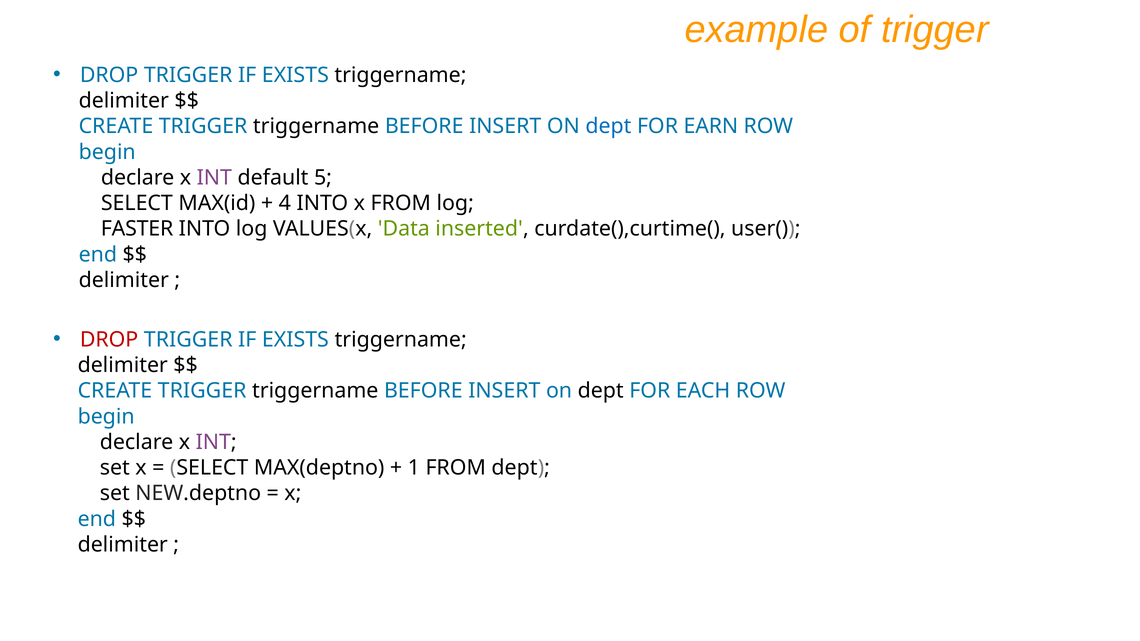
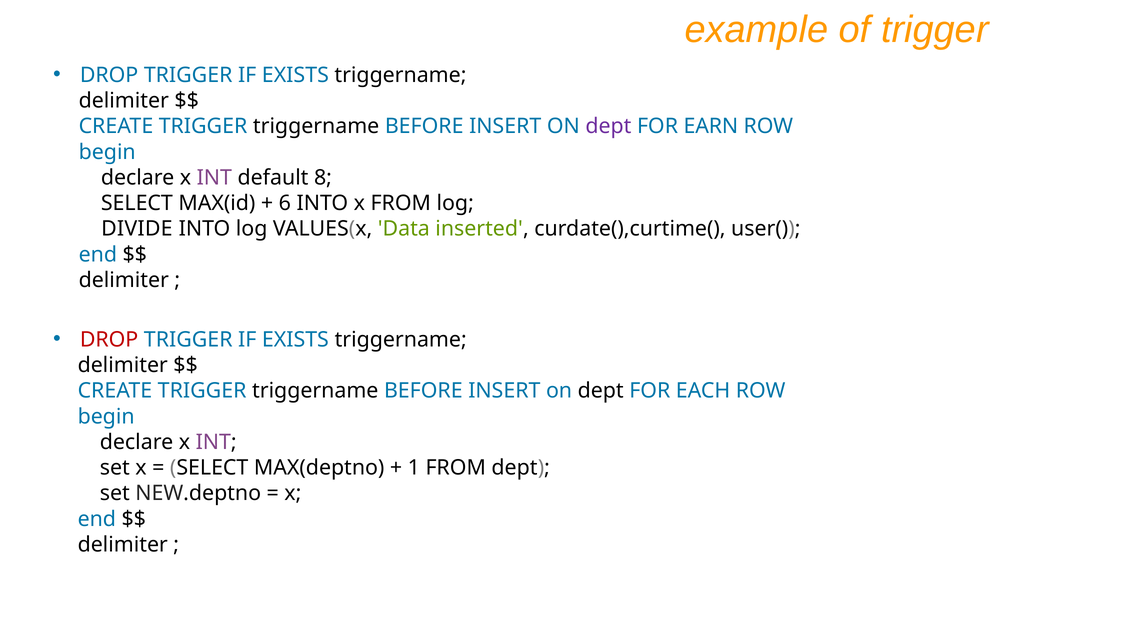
dept colour: blue -> purple (608, 126)
5: 5 -> 8 (323, 178)
4: 4 -> 6 (285, 203)
FASTER: FASTER -> DIVIDE (137, 229)
